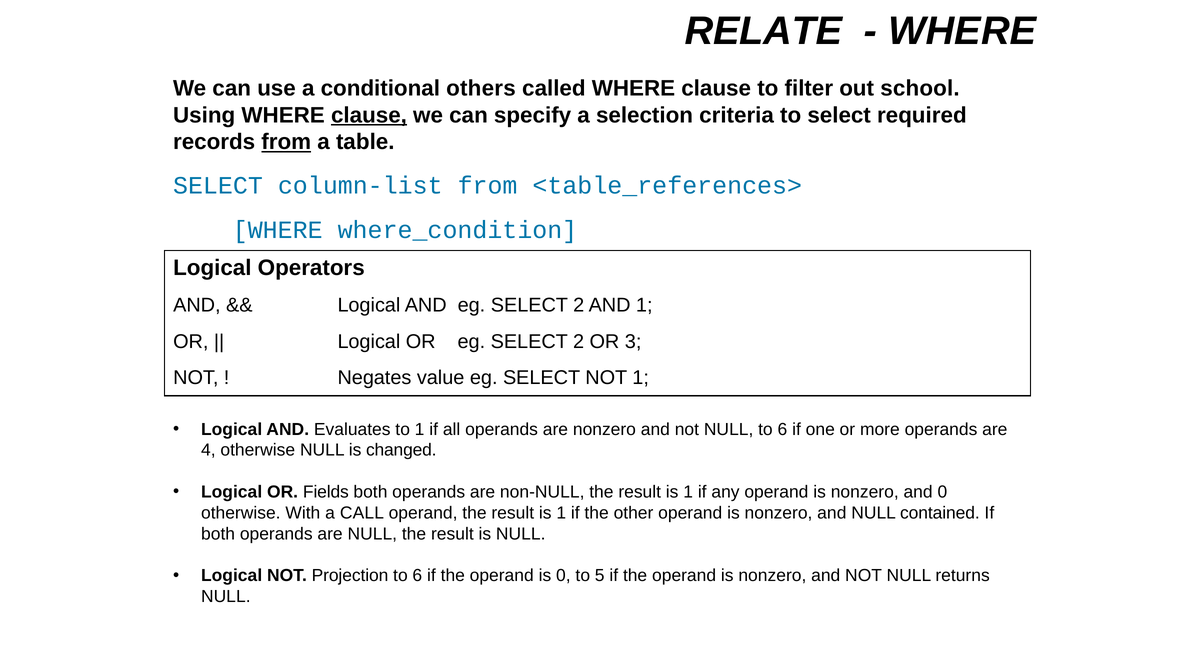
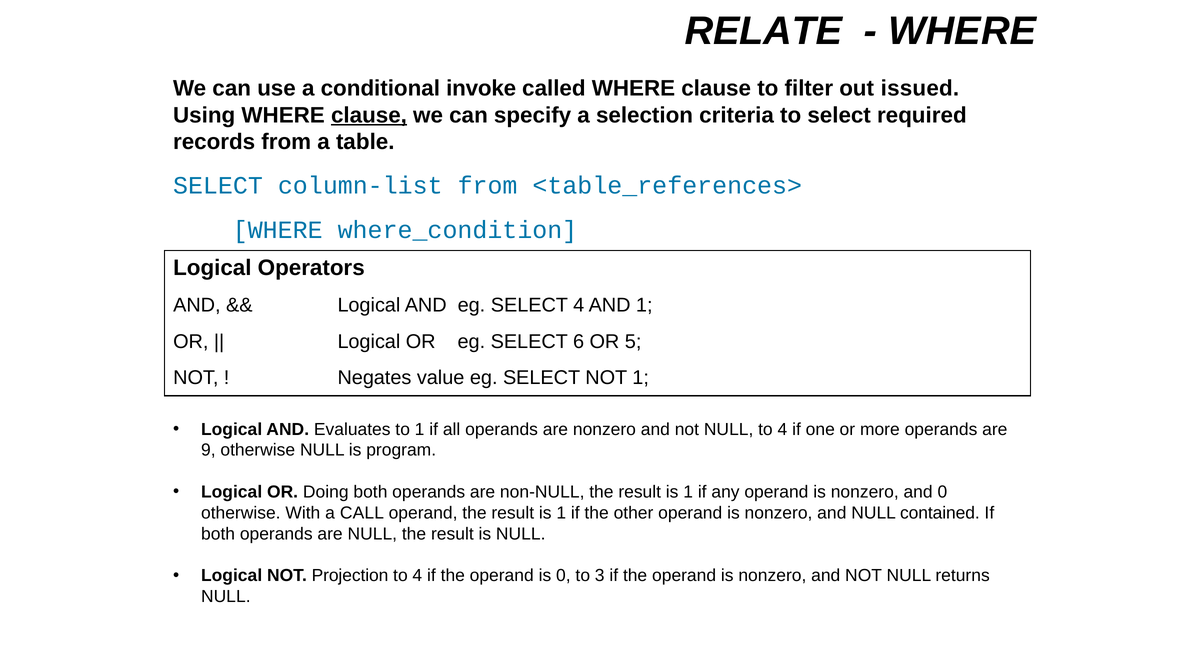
others: others -> invoke (481, 88)
school: school -> issued (920, 88)
from underline: present -> none (286, 142)
AND eg SELECT 2: 2 -> 4 (579, 305)
OR eg SELECT 2: 2 -> 6 (579, 342)
3: 3 -> 5 (633, 342)
NULL to 6: 6 -> 4 (782, 429)
4: 4 -> 9 (208, 450)
changed: changed -> program (401, 450)
Fields: Fields -> Doing (326, 492)
6: 6 -> 4 (417, 576)
5: 5 -> 3 (600, 576)
